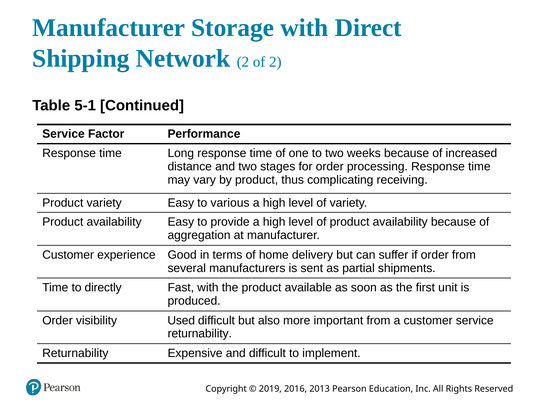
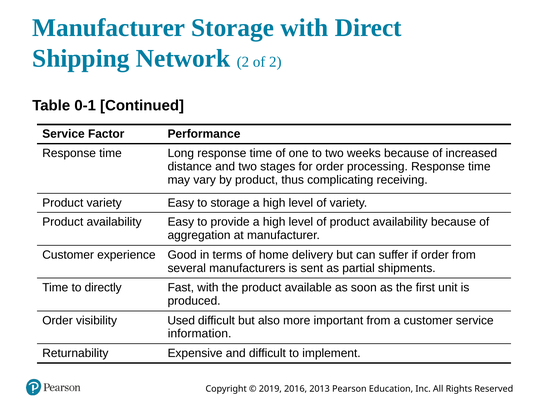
5-1: 5-1 -> 0-1 (85, 105)
to various: various -> storage (230, 202)
returnability: returnability -> information (200, 333)
